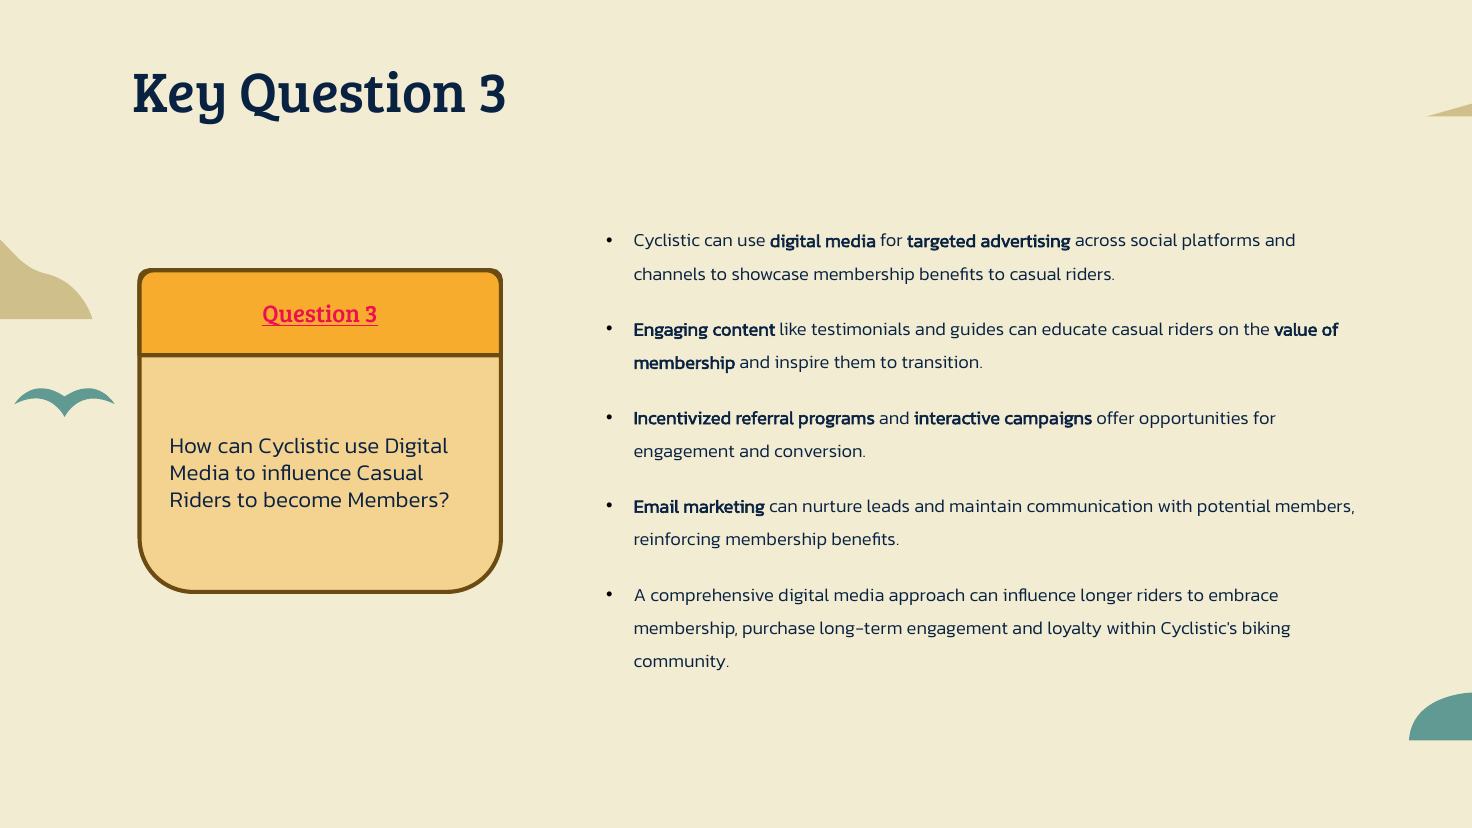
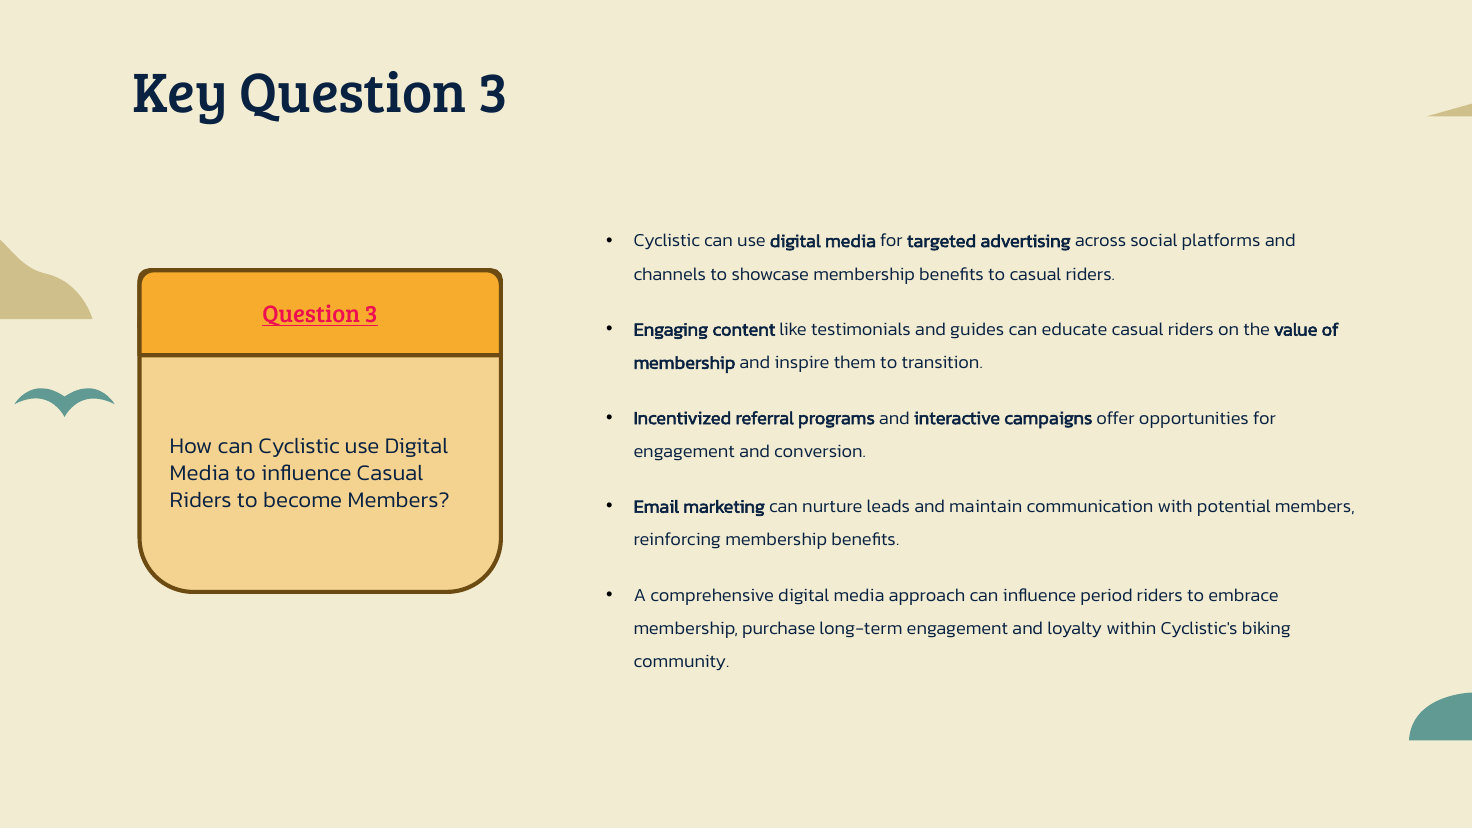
longer: longer -> period (1107, 595)
